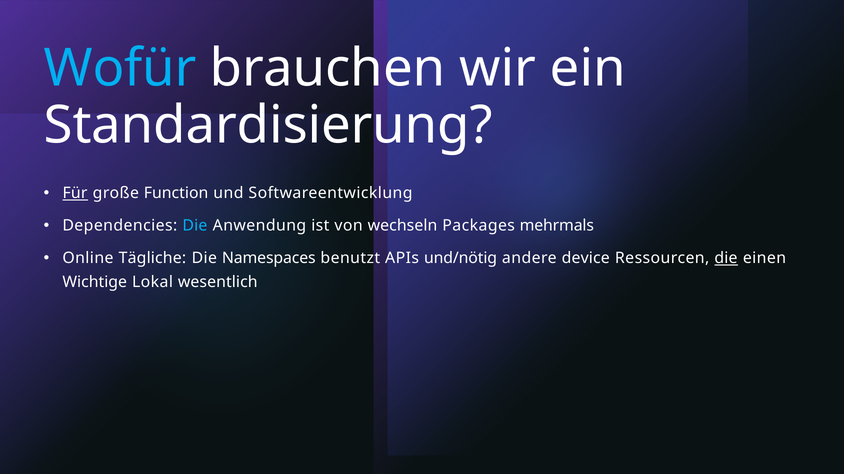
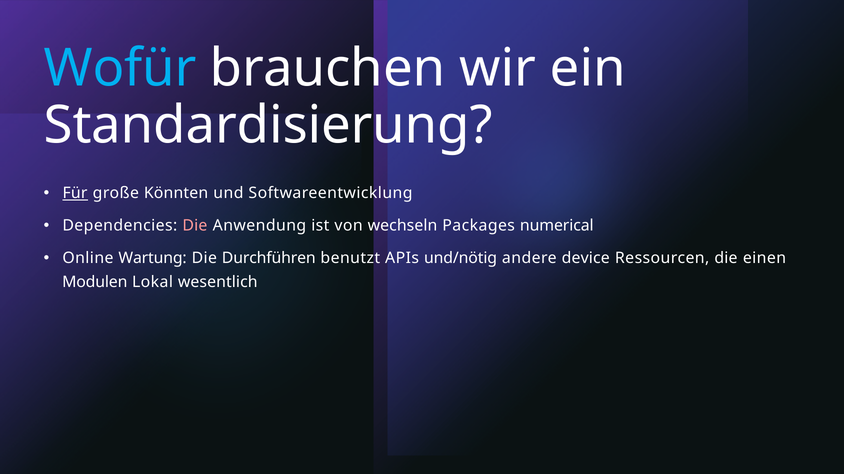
Function: Function -> Könnten (176, 194)
Die colour: light blue -> pink (195, 226)
mehrmals: mehrmals -> numerical (557, 226)
Tägliche: Tägliche -> Wartung (153, 259)
Namespaces: Namespaces -> Durchführen (269, 259)
die underline: present -> none (726, 259)
Wichtige: Wichtige -> Modulen (95, 282)
